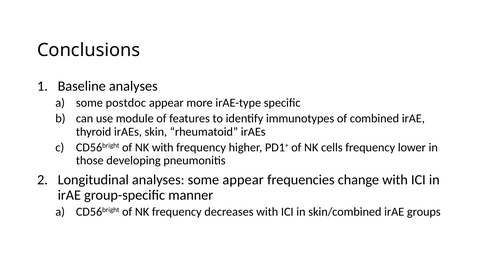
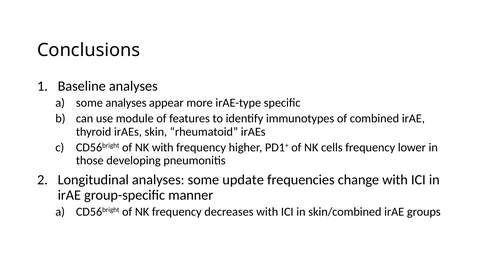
some postdoc: postdoc -> analyses (126, 103)
some appear: appear -> update (243, 180)
